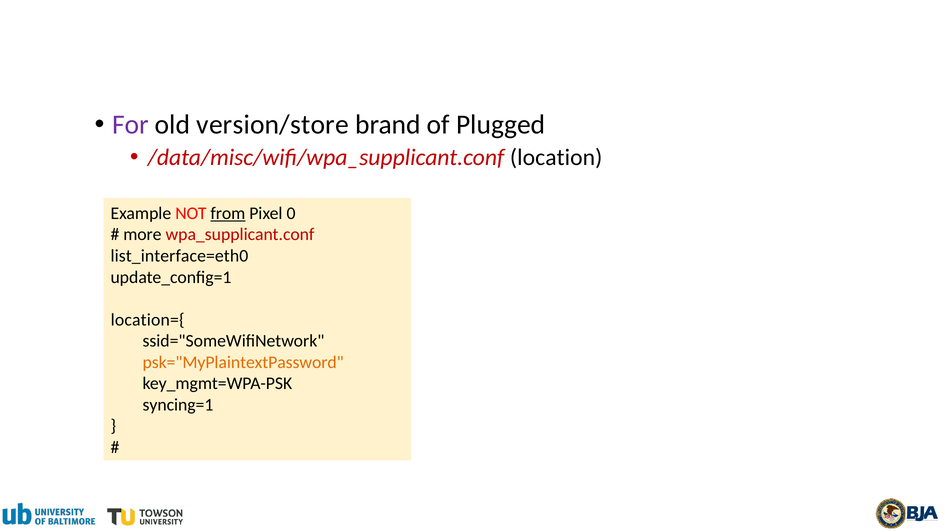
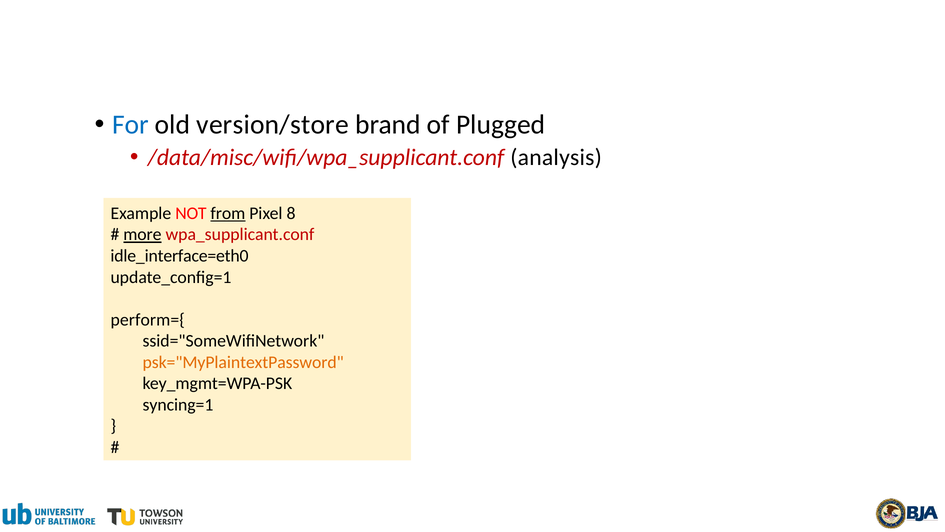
For colour: purple -> blue (131, 125)
location: location -> analysis (556, 157)
0: 0 -> 8 (291, 213)
more underline: none -> present (142, 234)
list_interface=eth0: list_interface=eth0 -> idle_interface=eth0 (180, 256)
location={: location={ -> perform={ (148, 319)
